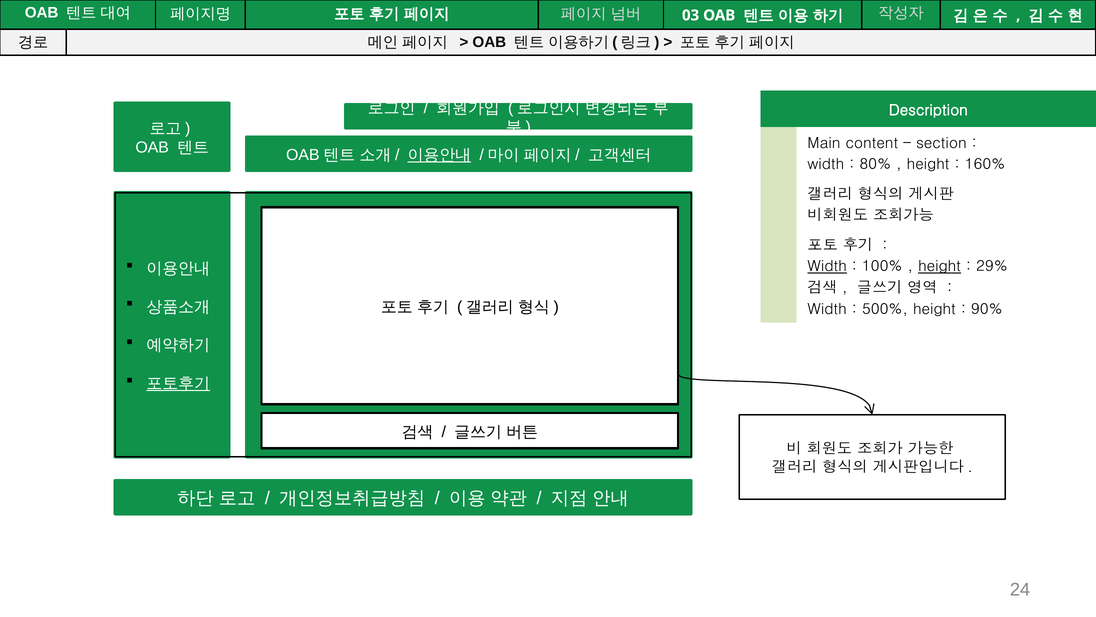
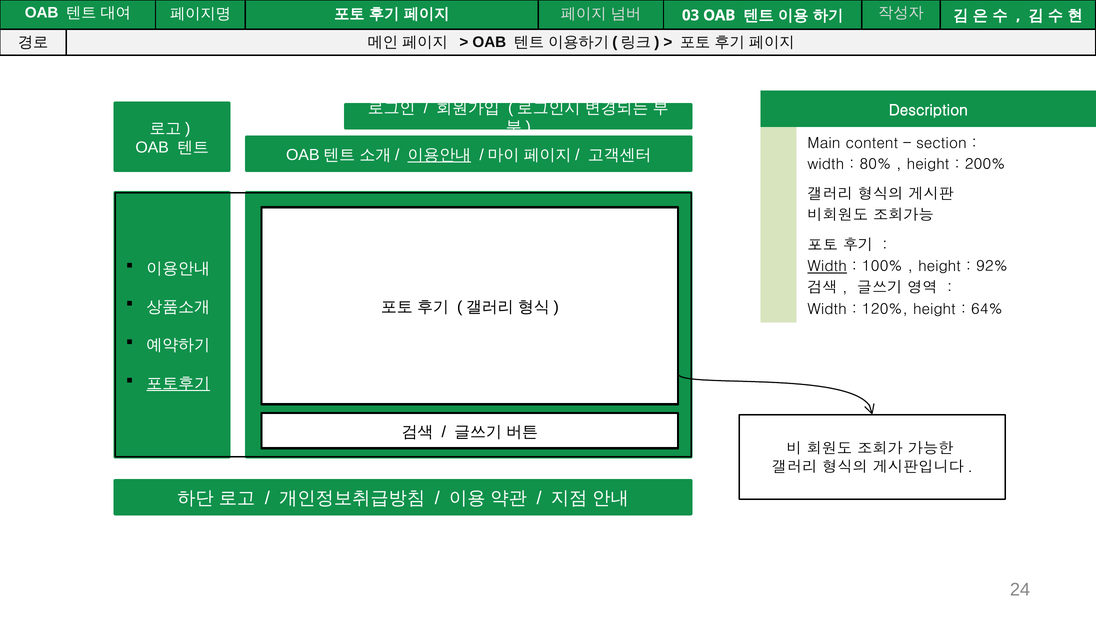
160%: 160% -> 200% (985, 164)
height underline: present -> none (940, 266)
29%: 29% -> 92% (992, 266)
500%: 500% -> 120% (885, 309)
90%: 90% -> 64% (987, 309)
